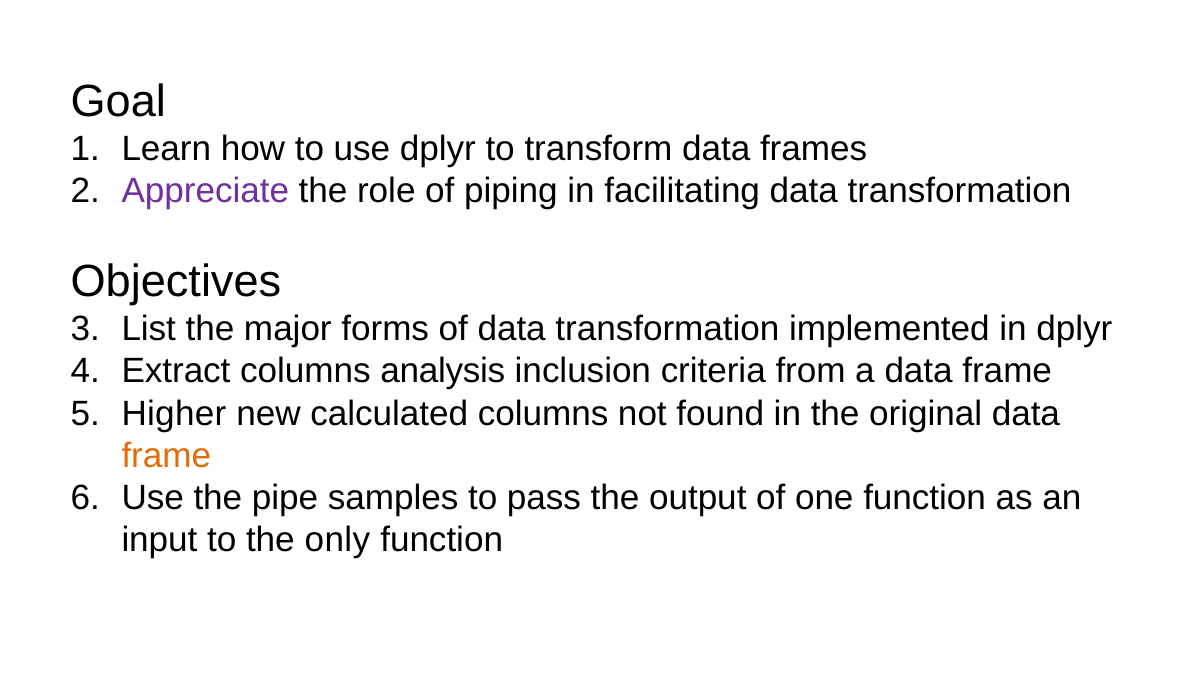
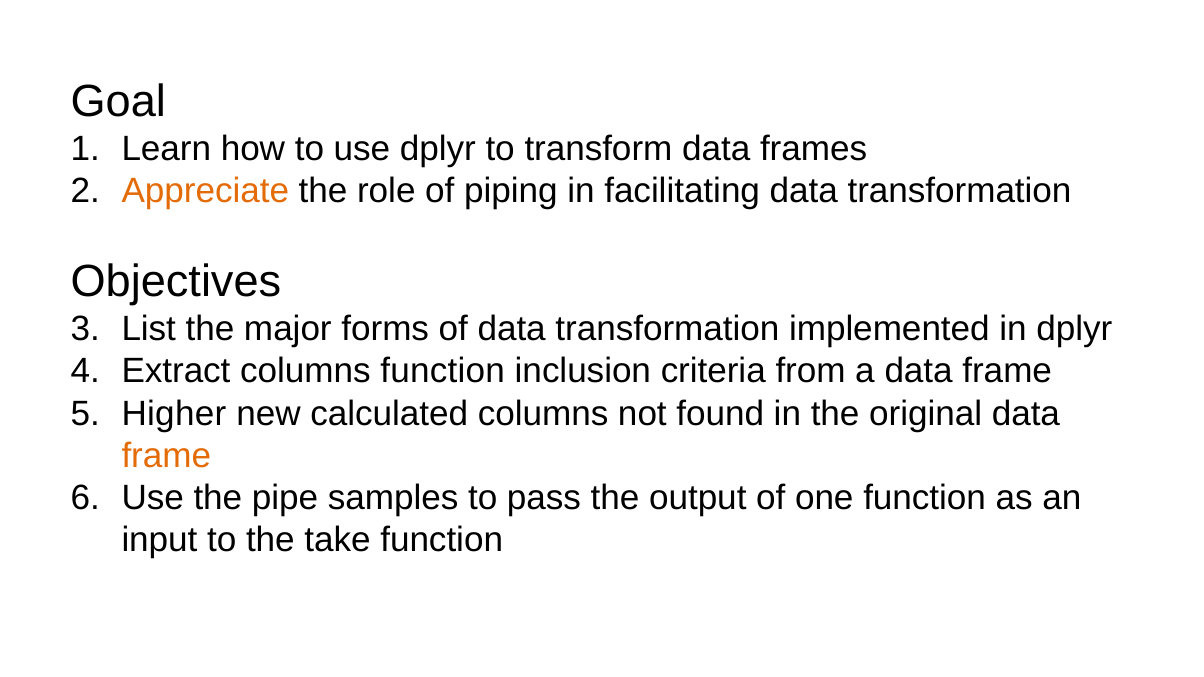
Appreciate colour: purple -> orange (205, 191)
columns analysis: analysis -> function (443, 372)
only: only -> take (338, 540)
